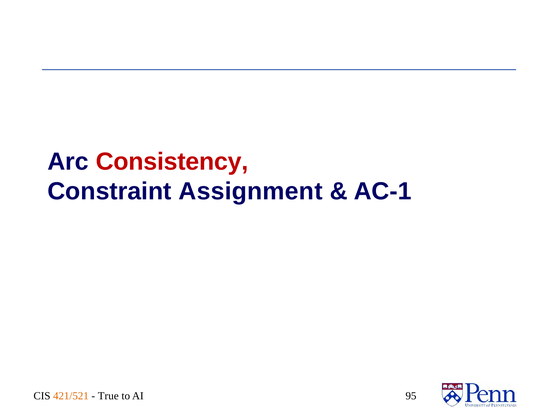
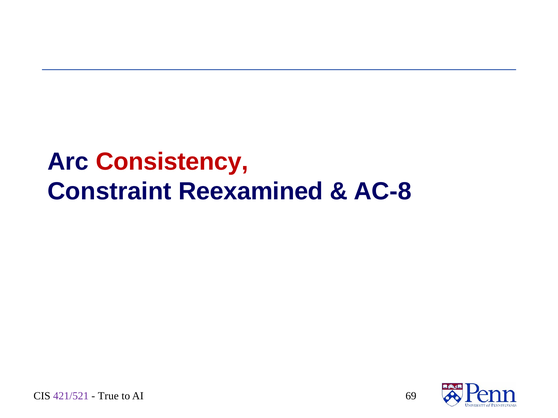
Assignment: Assignment -> Reexamined (251, 191)
AC-1: AC-1 -> AC-8 (383, 191)
421/521 colour: orange -> purple (71, 396)
95: 95 -> 69 (411, 396)
